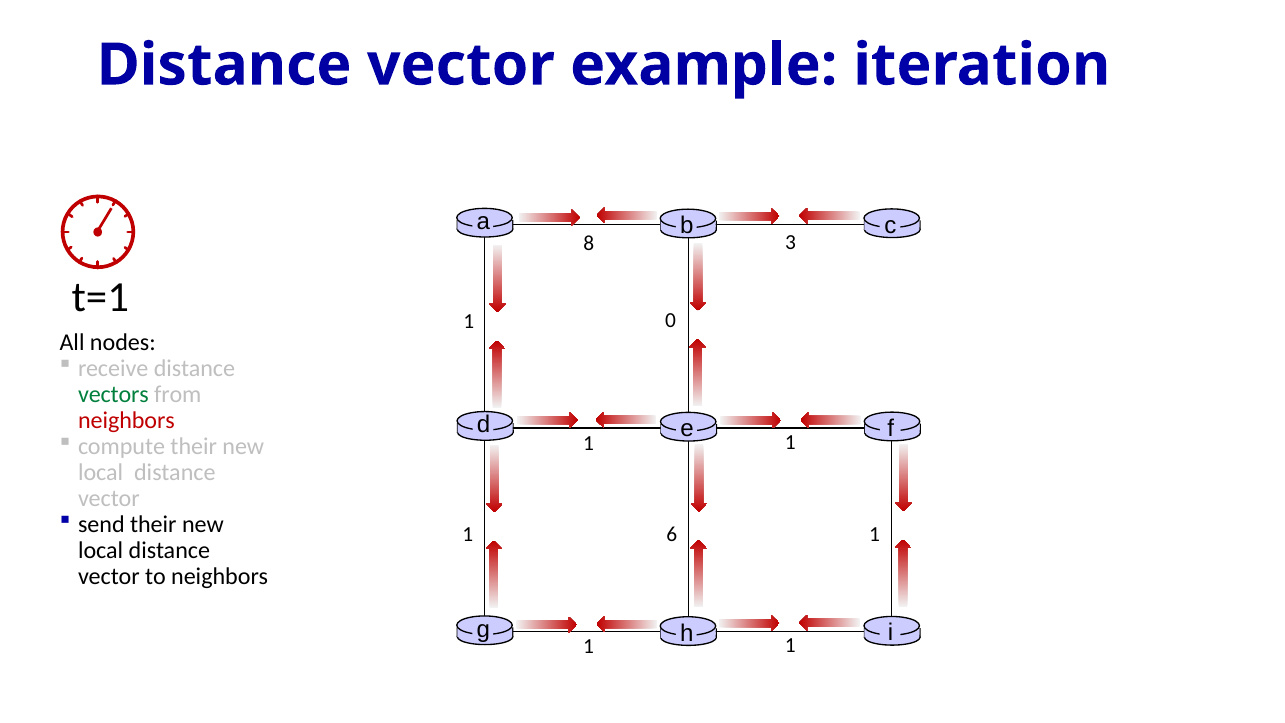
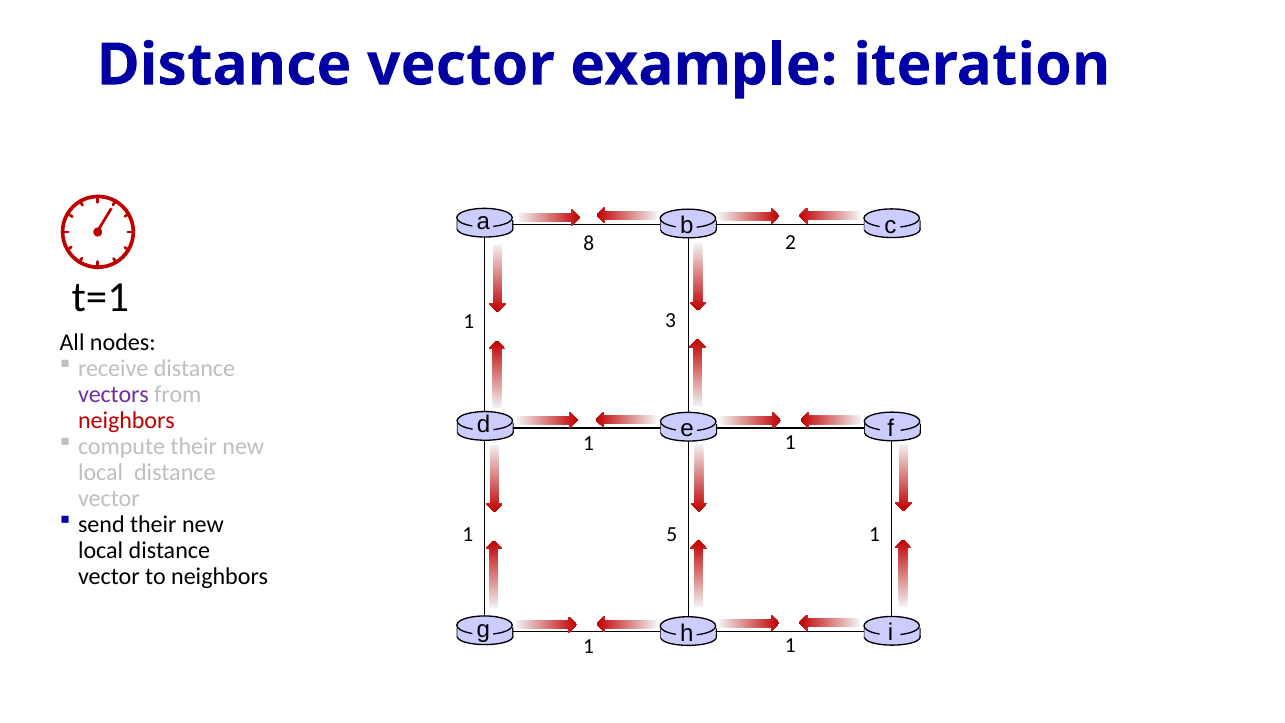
3: 3 -> 2 (791, 242)
0: 0 -> 3 (670, 321)
vectors colour: green -> purple (113, 394)
6: 6 -> 5 (672, 534)
